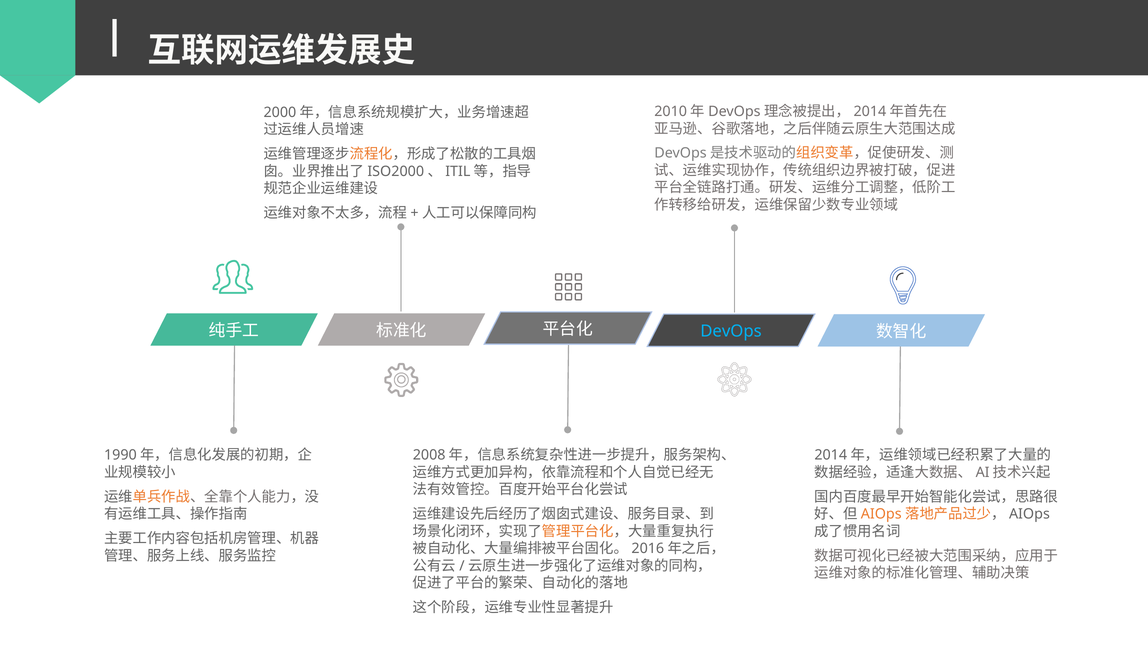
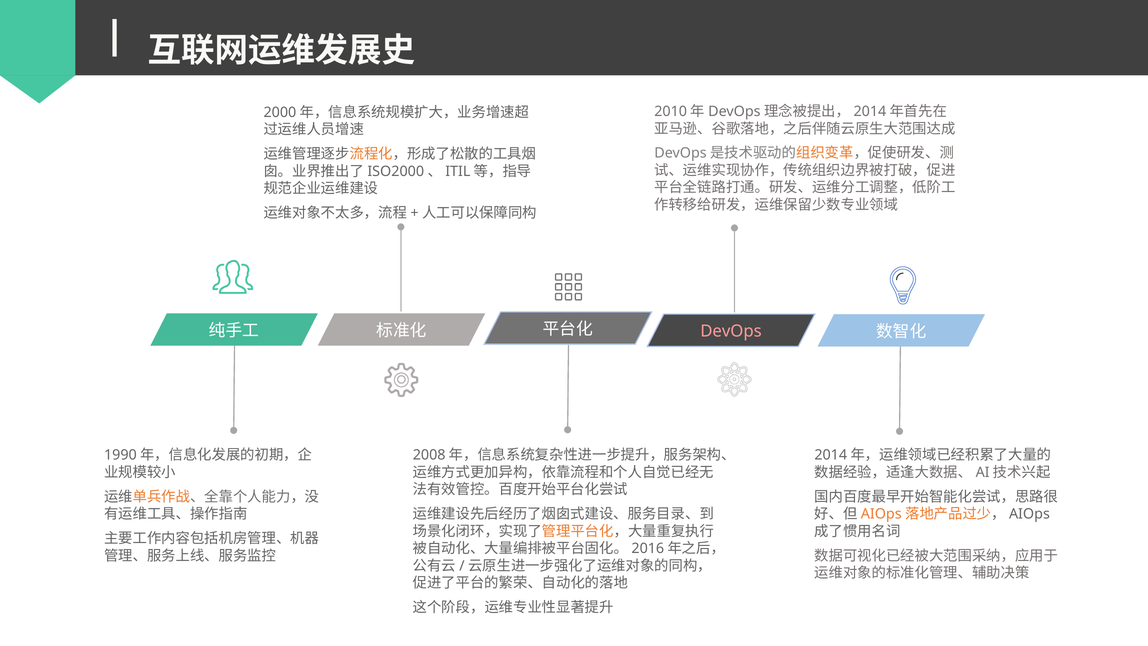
DevOps colour: light blue -> pink (731, 331)
